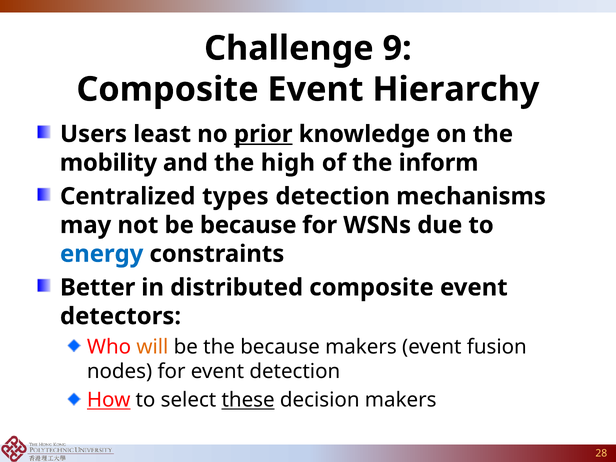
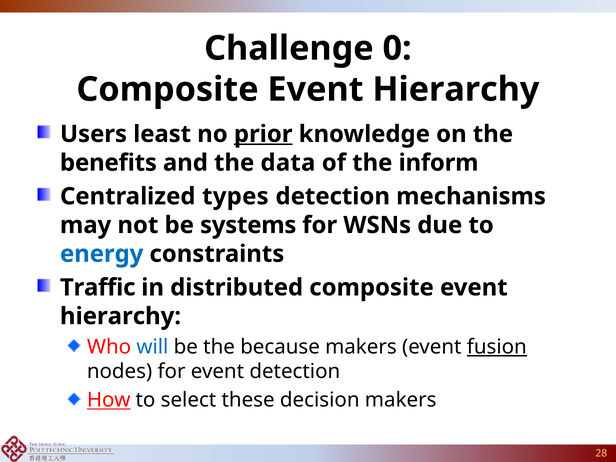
9: 9 -> 0 (397, 48)
mobility: mobility -> benefits (108, 163)
high: high -> data (288, 163)
be because: because -> systems (248, 225)
Better: Better -> Traffic (98, 287)
detectors: detectors -> hierarchy (121, 316)
will colour: orange -> blue (152, 347)
fusion underline: none -> present (497, 347)
these underline: present -> none (248, 400)
